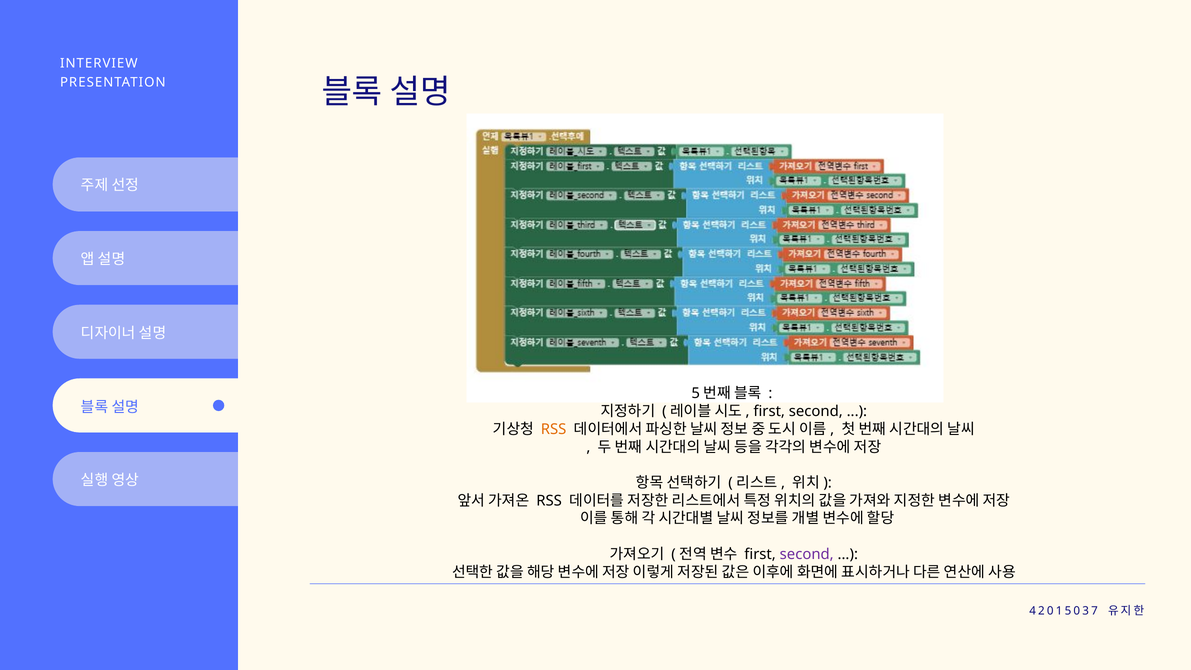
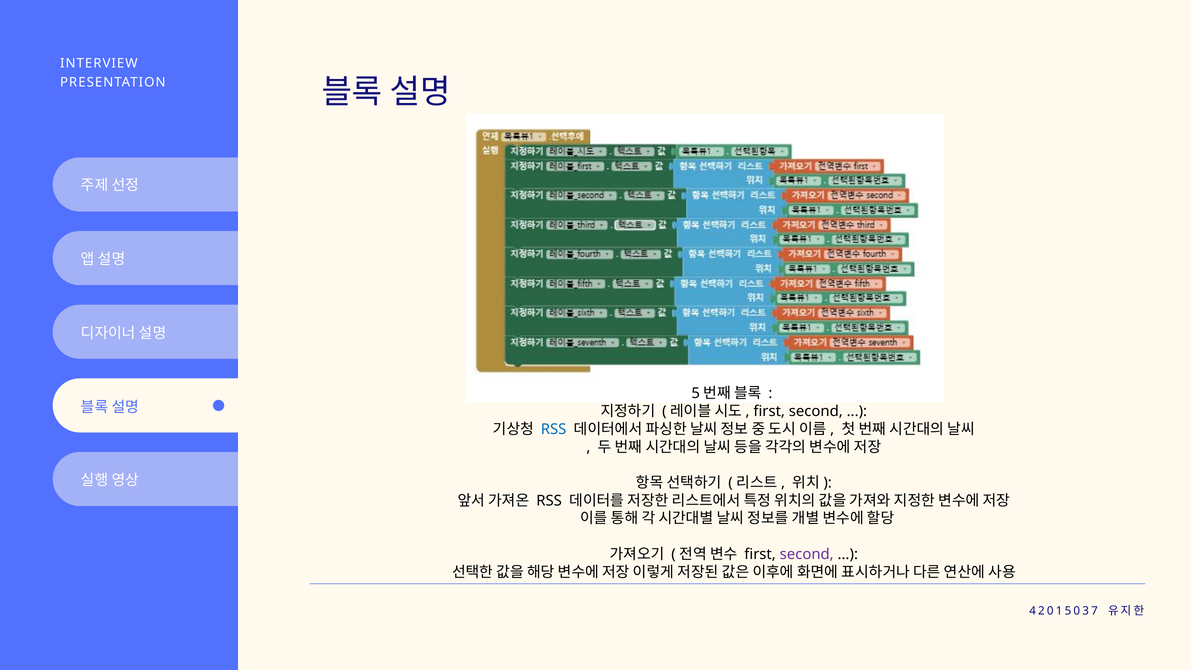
RSS colour: orange -> blue (554, 429)
